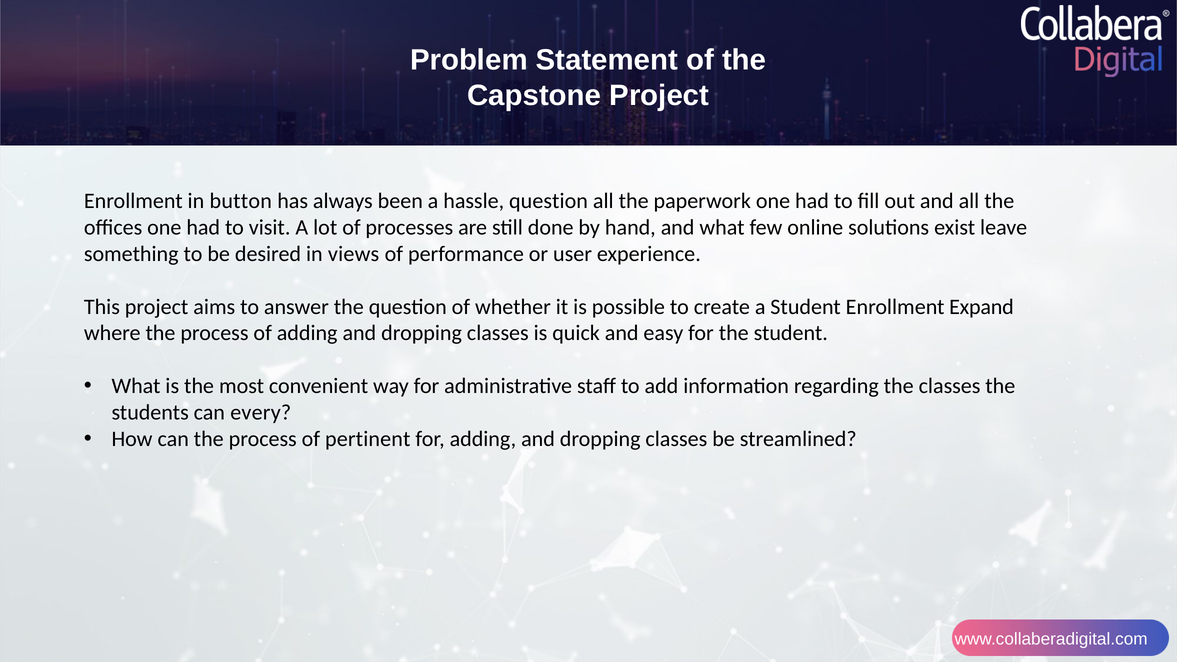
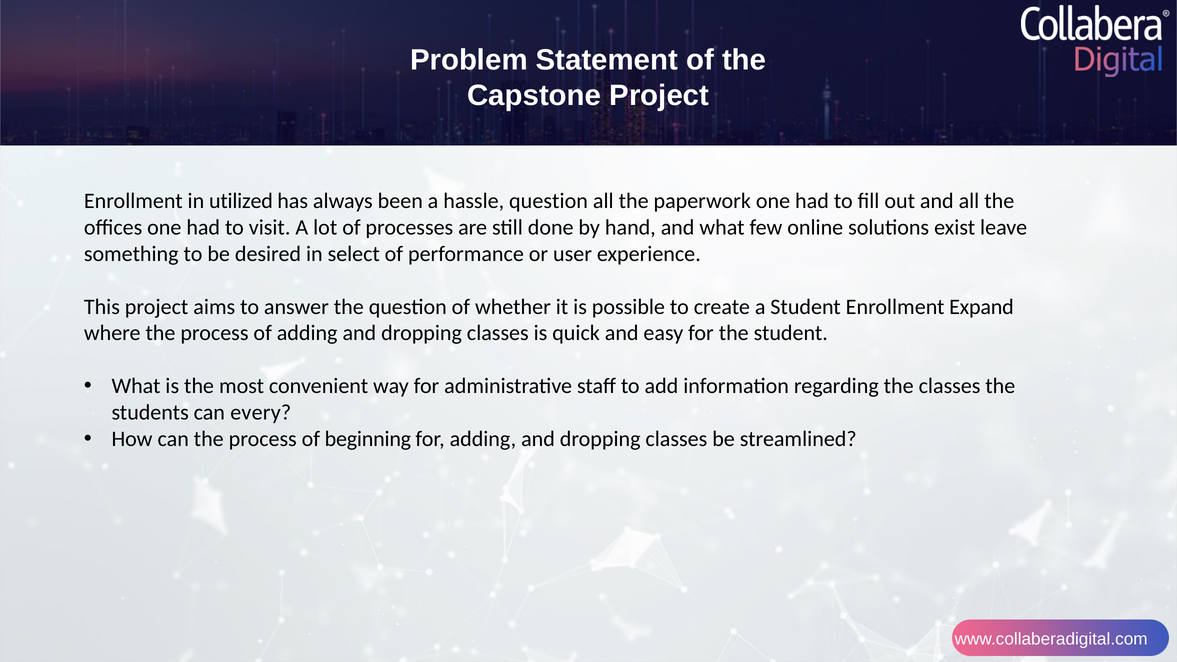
button: button -> utilized (241, 201)
views: views -> select (354, 254)
pertinent: pertinent -> beginning (368, 439)
